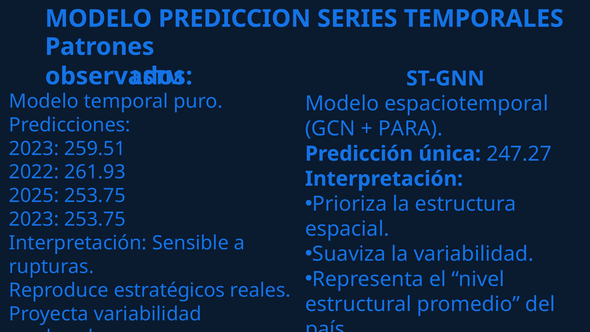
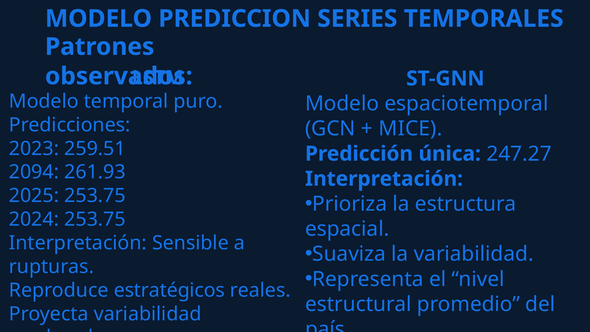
PARA: PARA -> MICE (411, 129)
2022: 2022 -> 2094 (34, 172)
2023: 2023 -> 2024 (34, 219)
